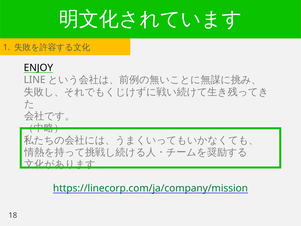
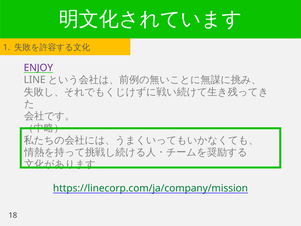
ENJOY colour: black -> purple (38, 68)
